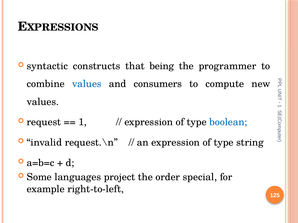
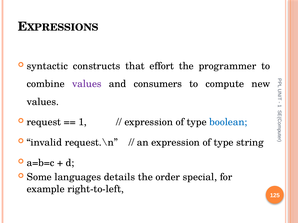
being: being -> effort (162, 66)
values colour: blue -> purple (87, 84)
project: project -> details (119, 178)
